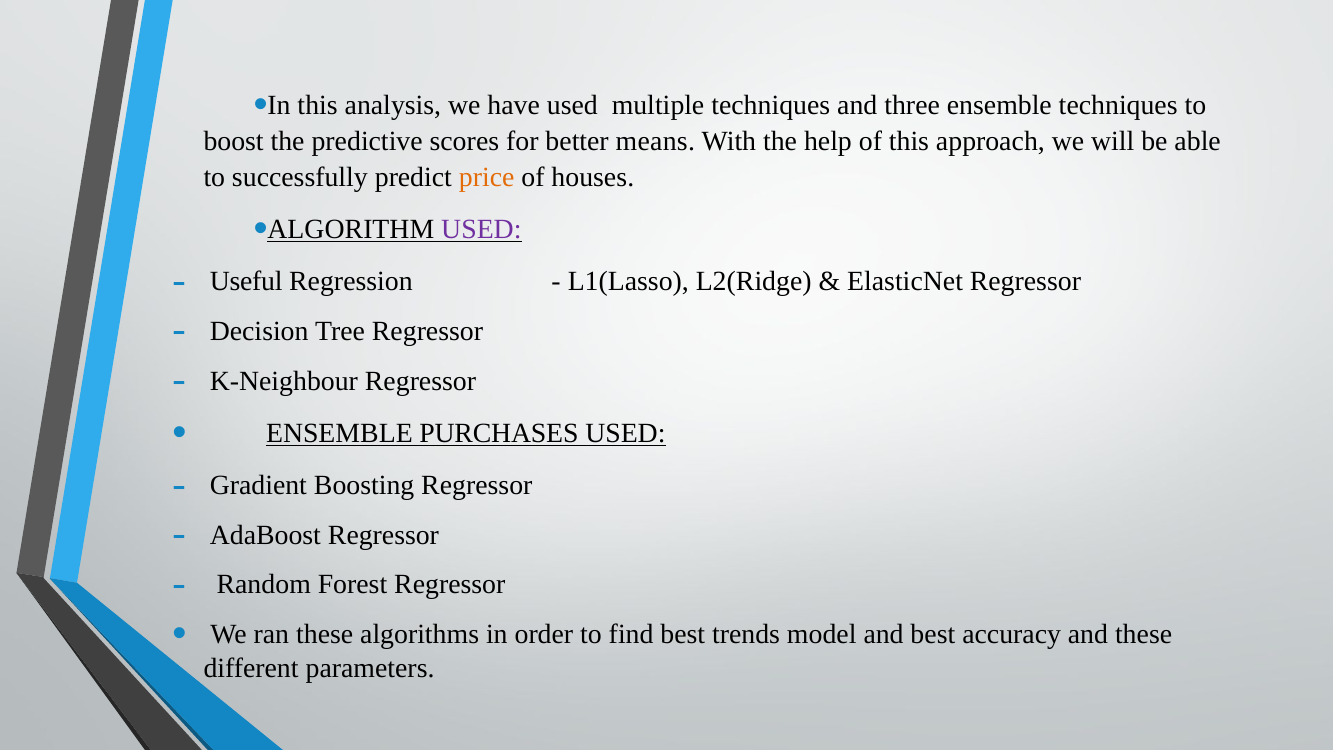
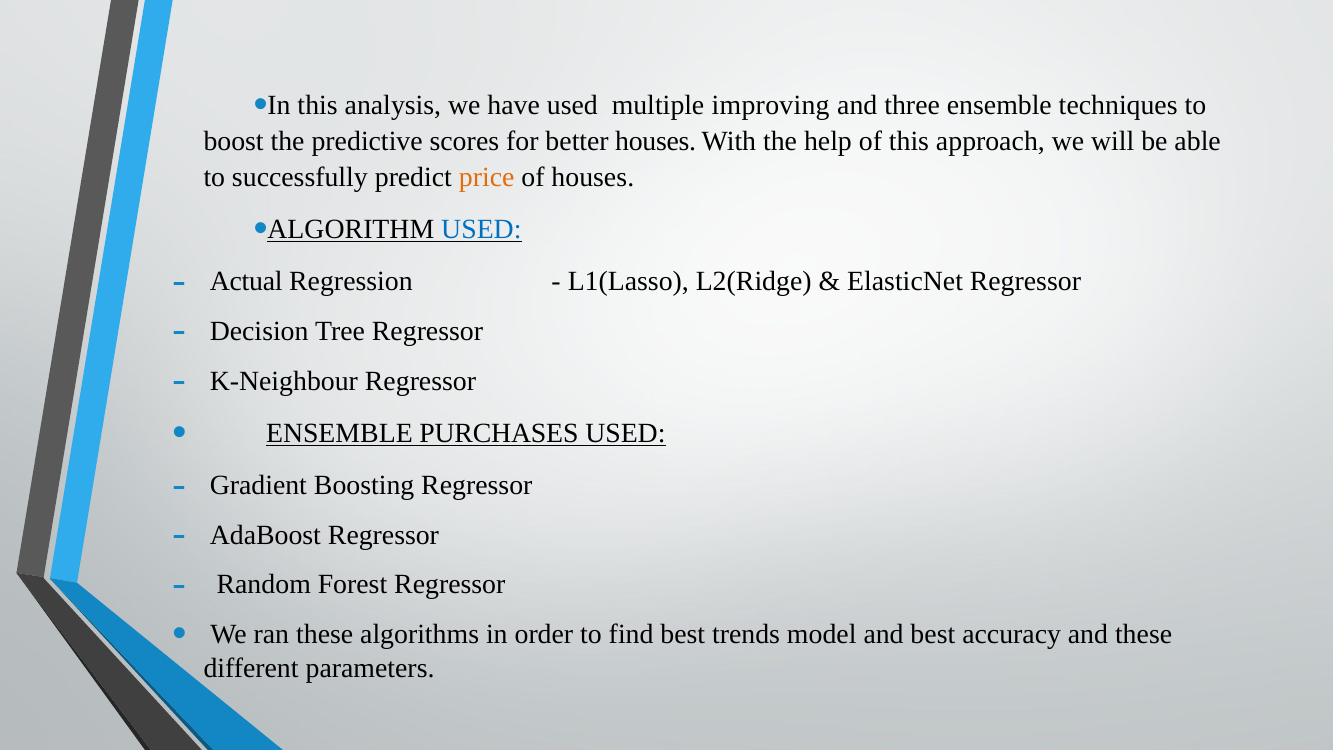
multiple techniques: techniques -> improving (771, 106)
better means: means -> houses (656, 141)
USED colour: purple -> blue (481, 229)
Useful: Useful -> Actual (246, 282)
